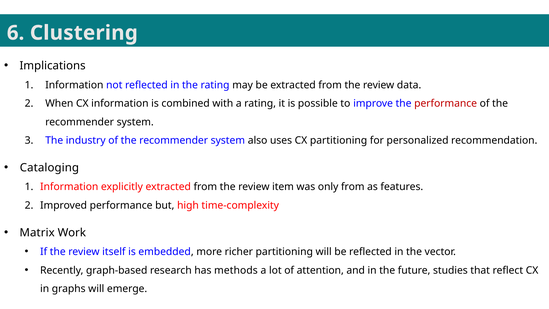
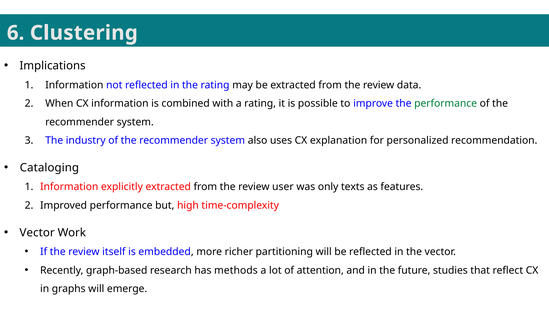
performance colour: red -> green (446, 103)
CX partitioning: partitioning -> explanation (339, 141)
item: item -> user (283, 187)
only from: from -> texts (353, 187)
Matrix: Matrix -> Vector (37, 233)
